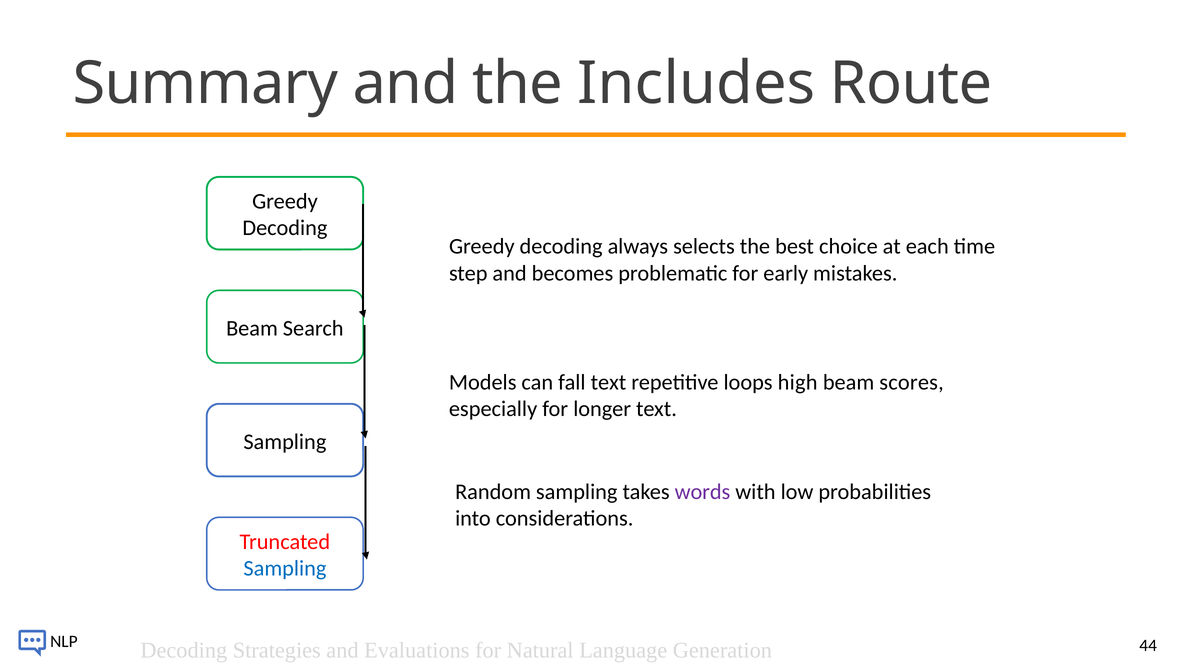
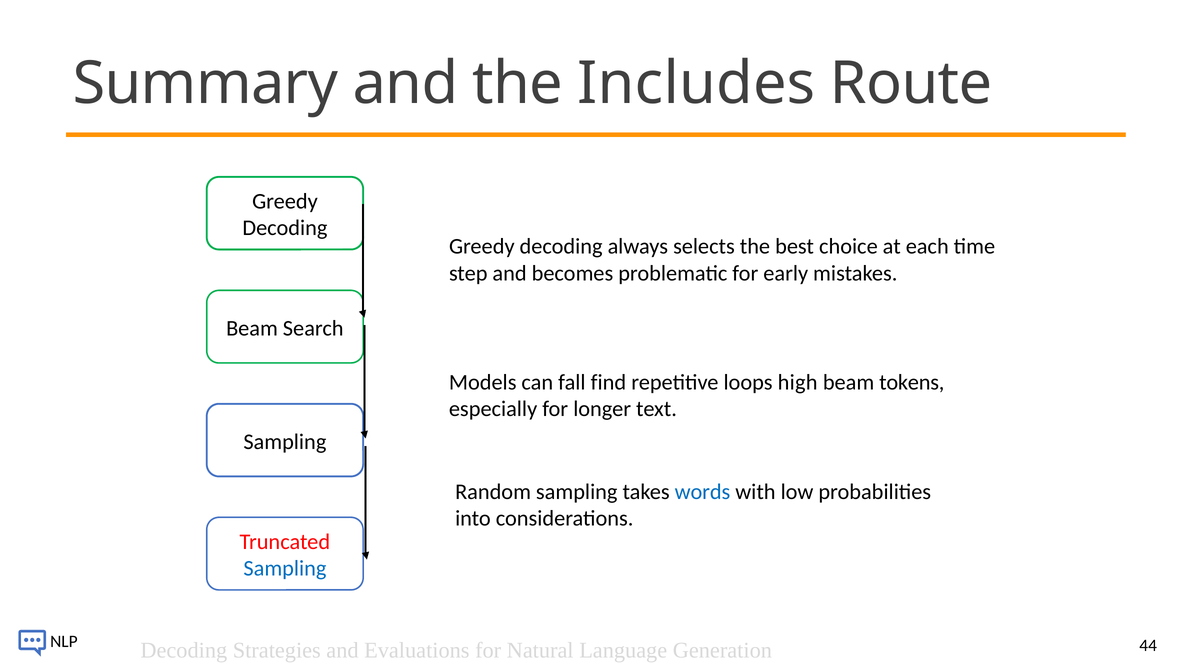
fall text: text -> find (608, 383)
scores: scores -> tokens (912, 383)
words colour: purple -> blue (702, 492)
